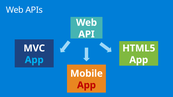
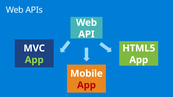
App colour: light blue -> light green (34, 60)
